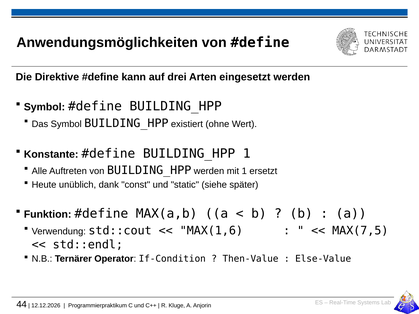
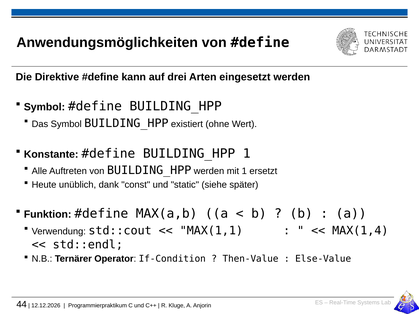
MAX(1,6: MAX(1,6 -> MAX(1,1 (211, 231)
MAX(7,5: MAX(7,5 -> MAX(1,4 (360, 231)
